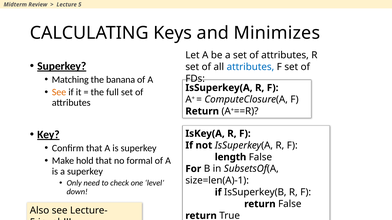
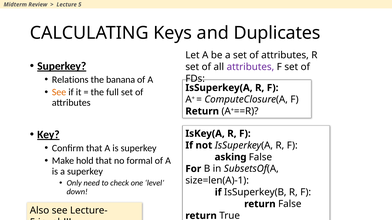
Minimizes: Minimizes -> Duplicates (277, 33)
attributes colour: blue -> purple (250, 67)
Matching: Matching -> Relations (70, 80)
length: length -> asking (231, 157)
